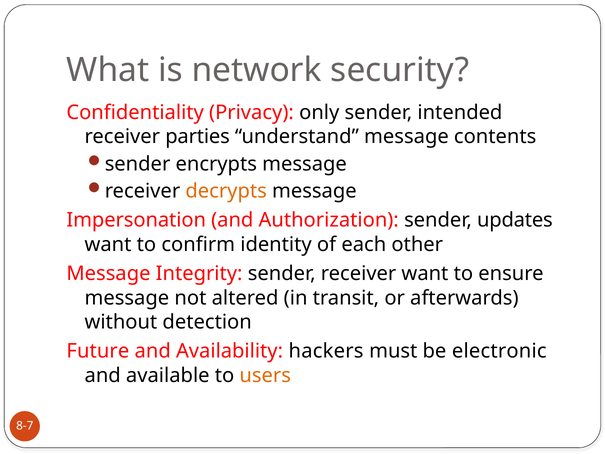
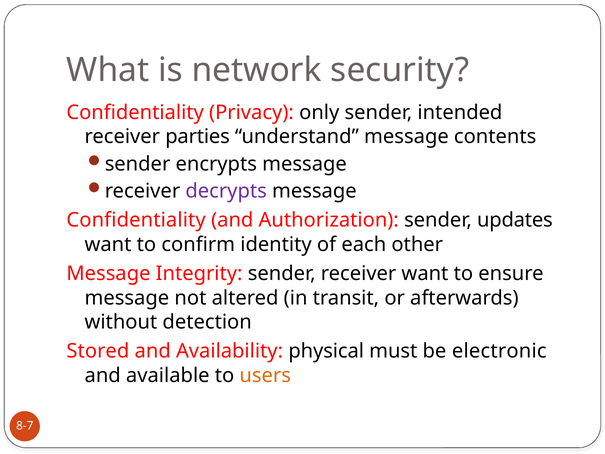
decrypts colour: orange -> purple (226, 191)
Impersonation: Impersonation -> Confidentiality (136, 220)
Future: Future -> Stored (98, 351)
hackers: hackers -> physical (326, 351)
